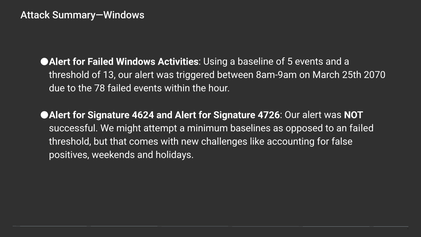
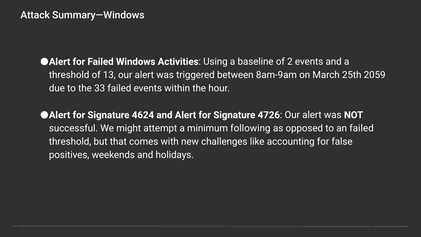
5: 5 -> 2 (290, 62)
2070: 2070 -> 2059 (375, 75)
78: 78 -> 33 (100, 88)
baselines: baselines -> following (250, 128)
